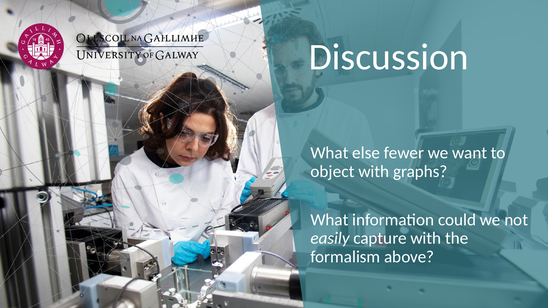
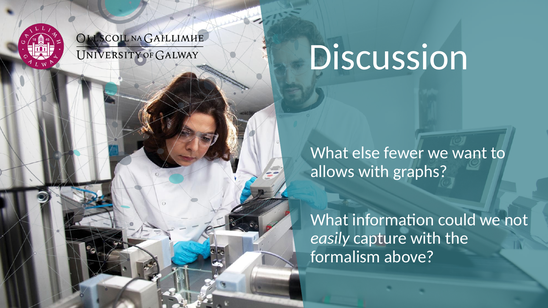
object: object -> allows (332, 172)
